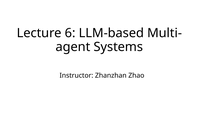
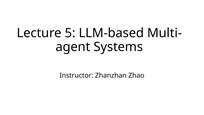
6: 6 -> 5 (70, 33)
